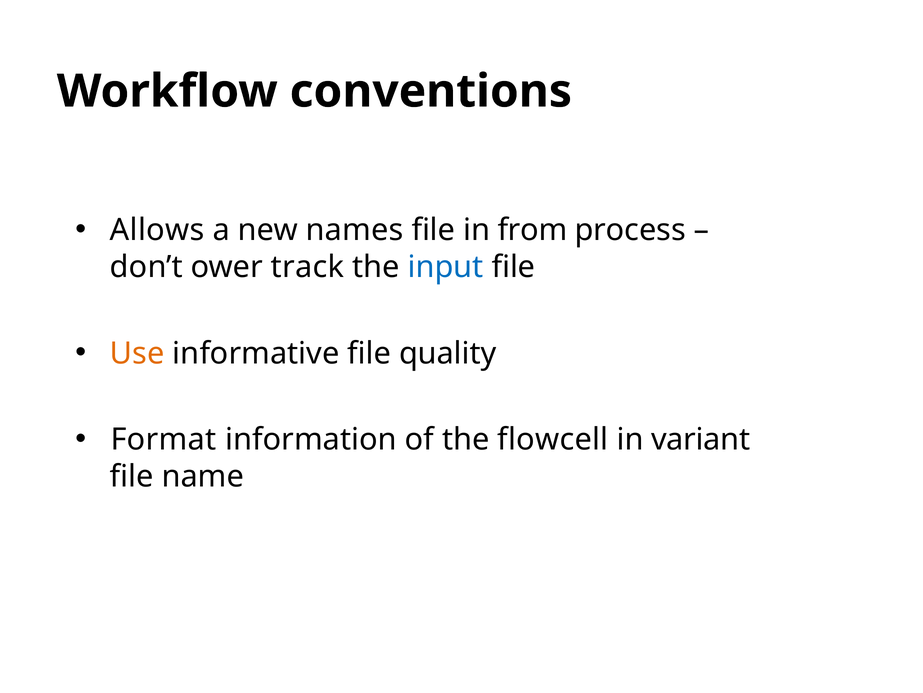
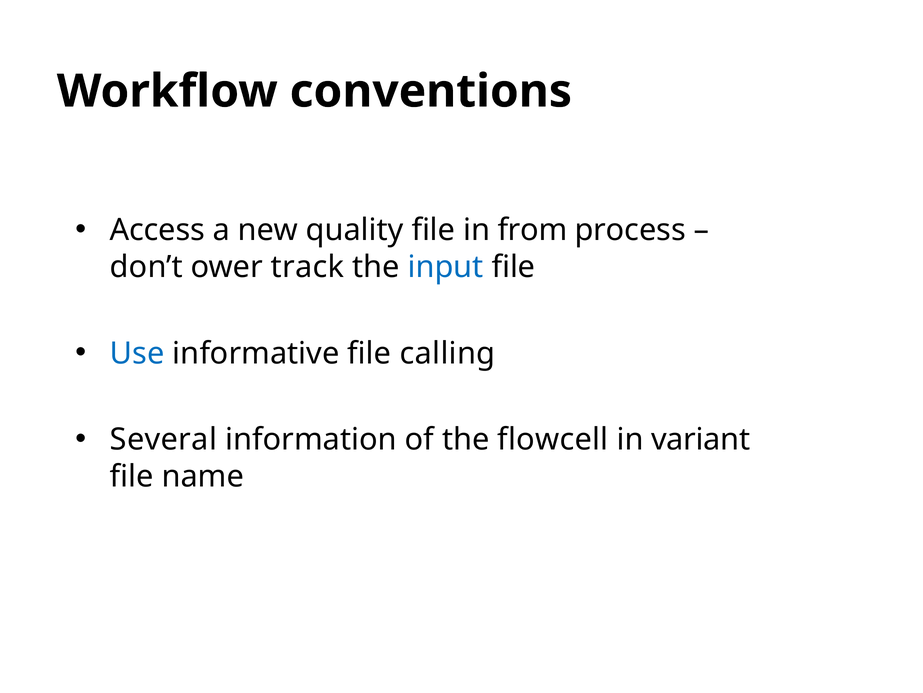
Allows: Allows -> Access (157, 230)
names: names -> quality (355, 230)
Use colour: orange -> blue (137, 353)
quality: quality -> calling (447, 353)
Format: Format -> Several (164, 439)
